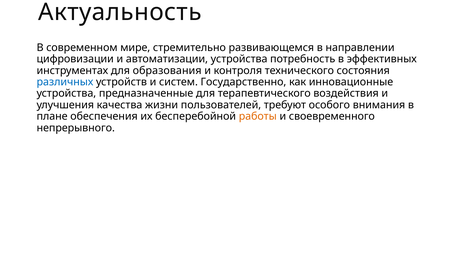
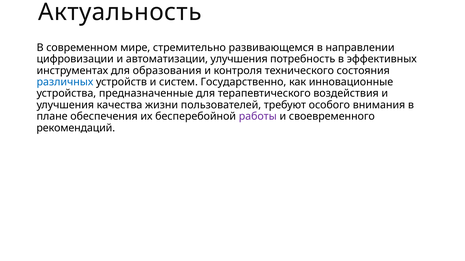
автоматизации устройства: устройства -> улучшения (239, 59)
работы colour: orange -> purple (258, 117)
непрерывного: непрерывного -> рекомендаций (76, 128)
